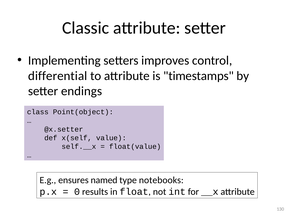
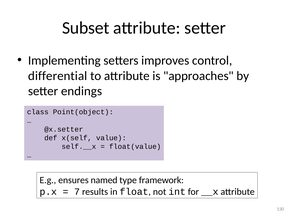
Classic: Classic -> Subset (86, 28)
timestamps: timestamps -> approaches (199, 76)
notebooks: notebooks -> framework (161, 180)
0: 0 -> 7 (77, 192)
